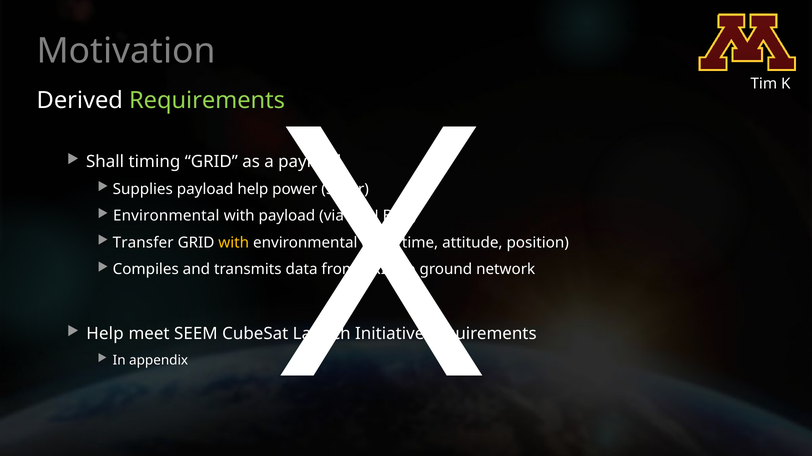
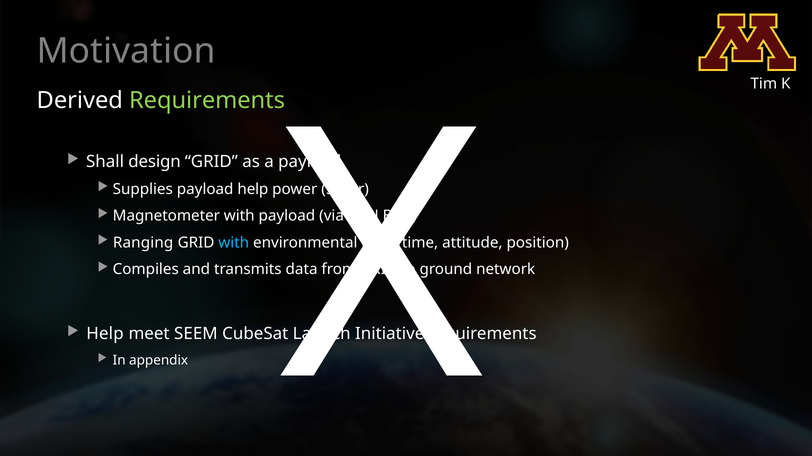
timing: timing -> design (155, 162)
Environmental: Environmental -> Magnetometer (166, 216)
Transfer: Transfer -> Ranging (143, 243)
with colour: yellow -> light blue (234, 243)
